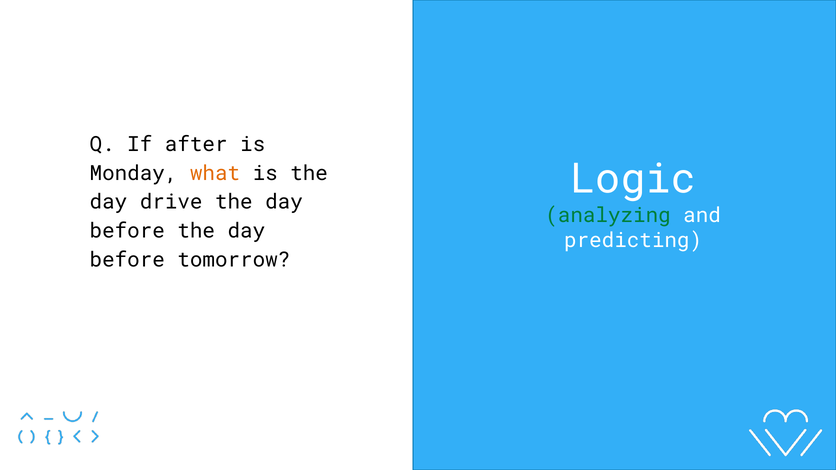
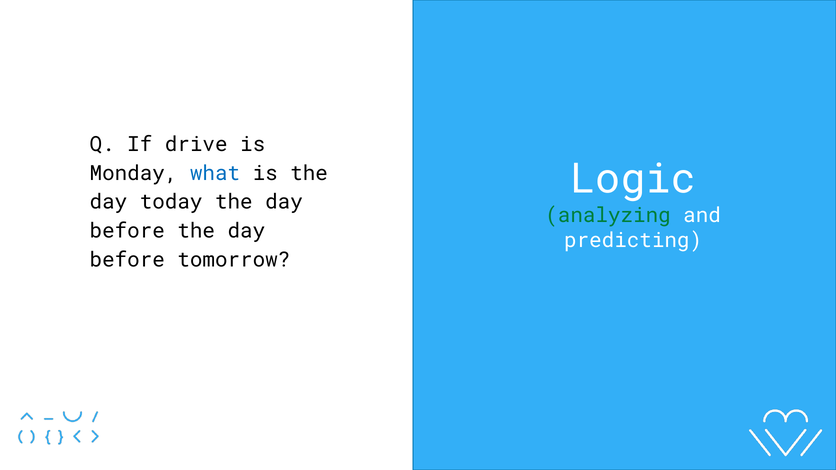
after: after -> drive (196, 145)
what colour: orange -> blue (215, 173)
drive: drive -> today (171, 202)
